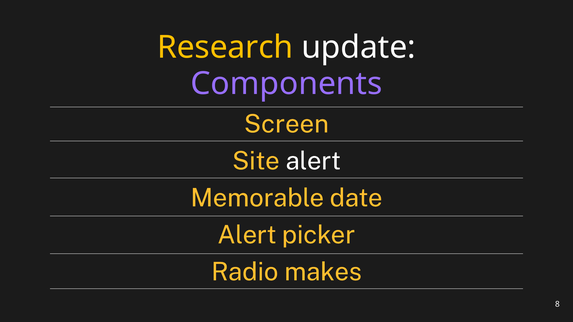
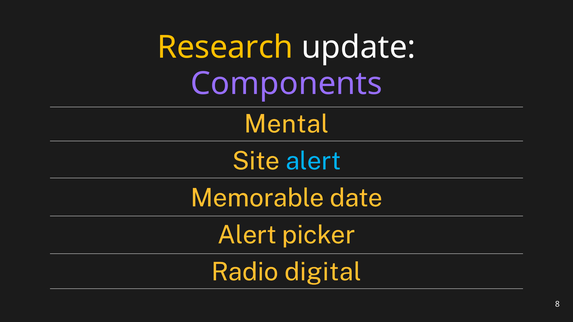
Screen: Screen -> Mental (286, 124)
alert colour: white -> light blue (313, 161)
makes: makes -> digital (323, 272)
